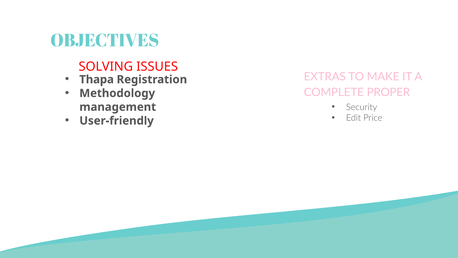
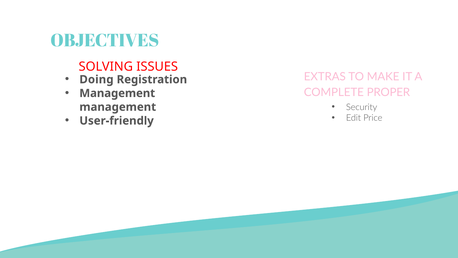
Thapa: Thapa -> Doing (96, 79)
Methodology: Methodology -> Management (117, 93)
